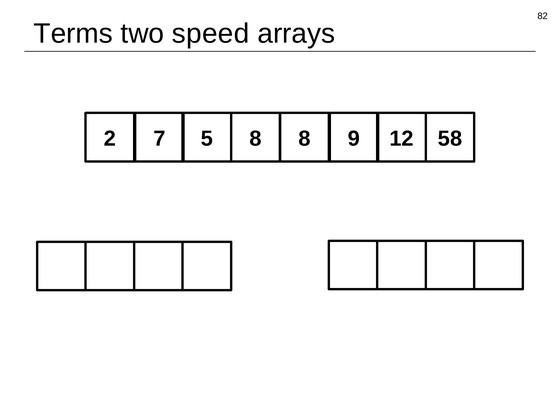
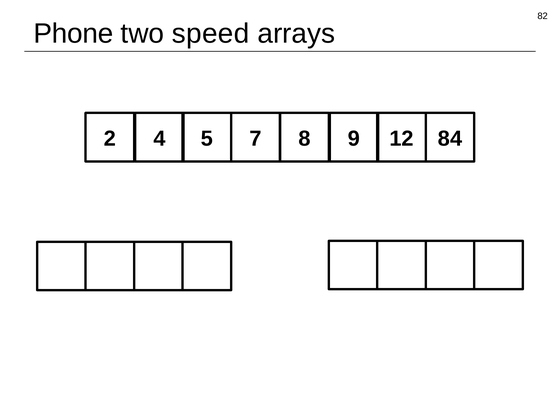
Terms: Terms -> Phone (73, 34)
7: 7 -> 4 (159, 139)
5 8: 8 -> 7 (256, 139)
58: 58 -> 84 (450, 139)
